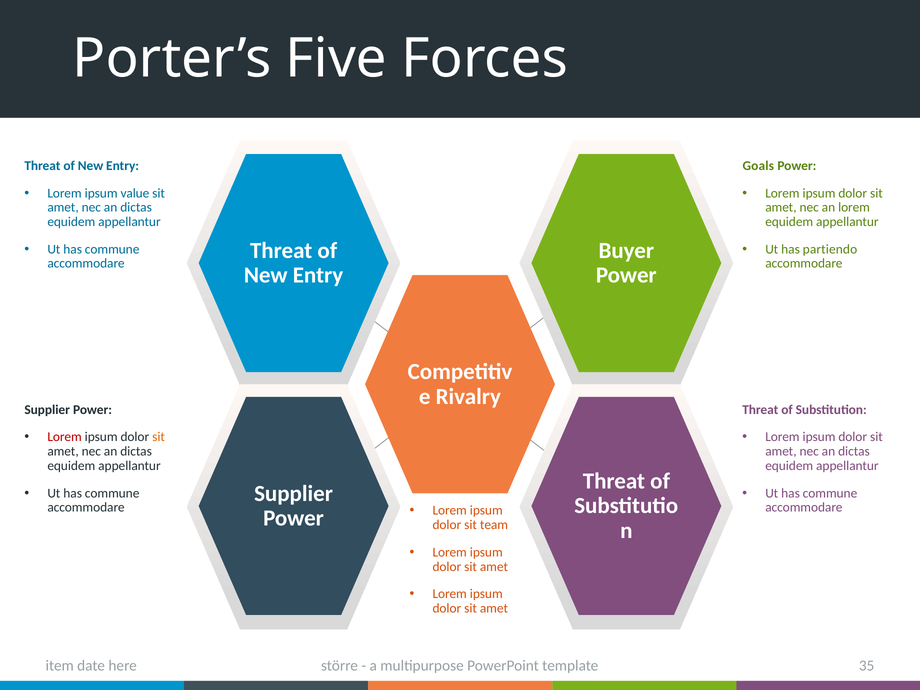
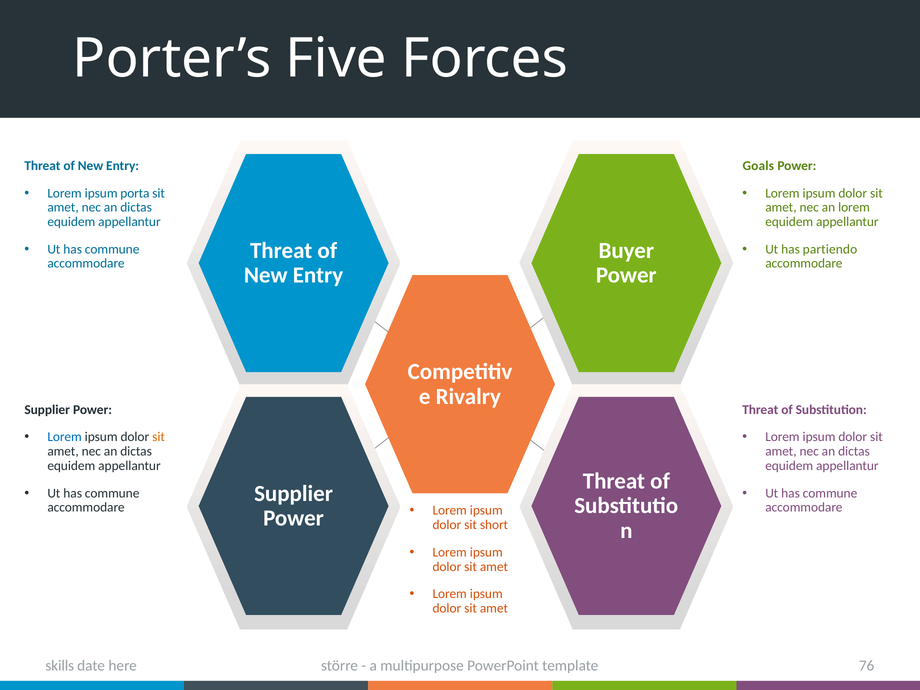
value: value -> porta (135, 193)
Lorem colour: red -> blue (65, 437)
team: team -> short (494, 525)
35: 35 -> 76 (867, 666)
item: item -> skills (60, 666)
